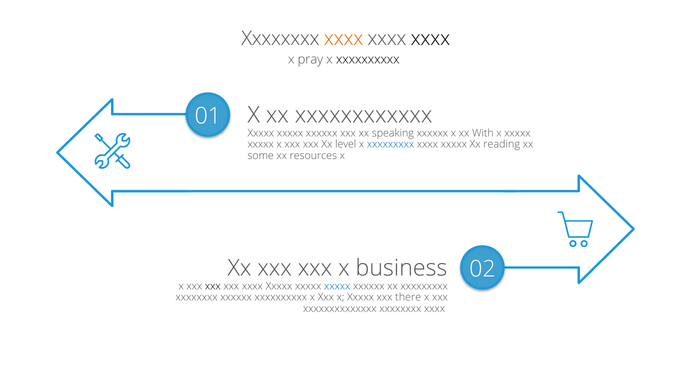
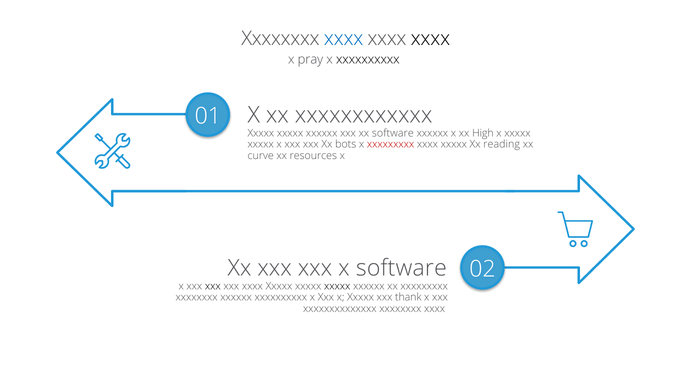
xxxx colour: orange -> blue (344, 39)
xx speaking: speaking -> software (393, 133)
With: With -> High (483, 133)
level: level -> bots (346, 144)
xxxxxxxxx colour: blue -> red (391, 144)
some: some -> curve (261, 156)
x business: business -> software (401, 268)
xxxxx colour: blue -> black (337, 286)
there: there -> thank (408, 297)
